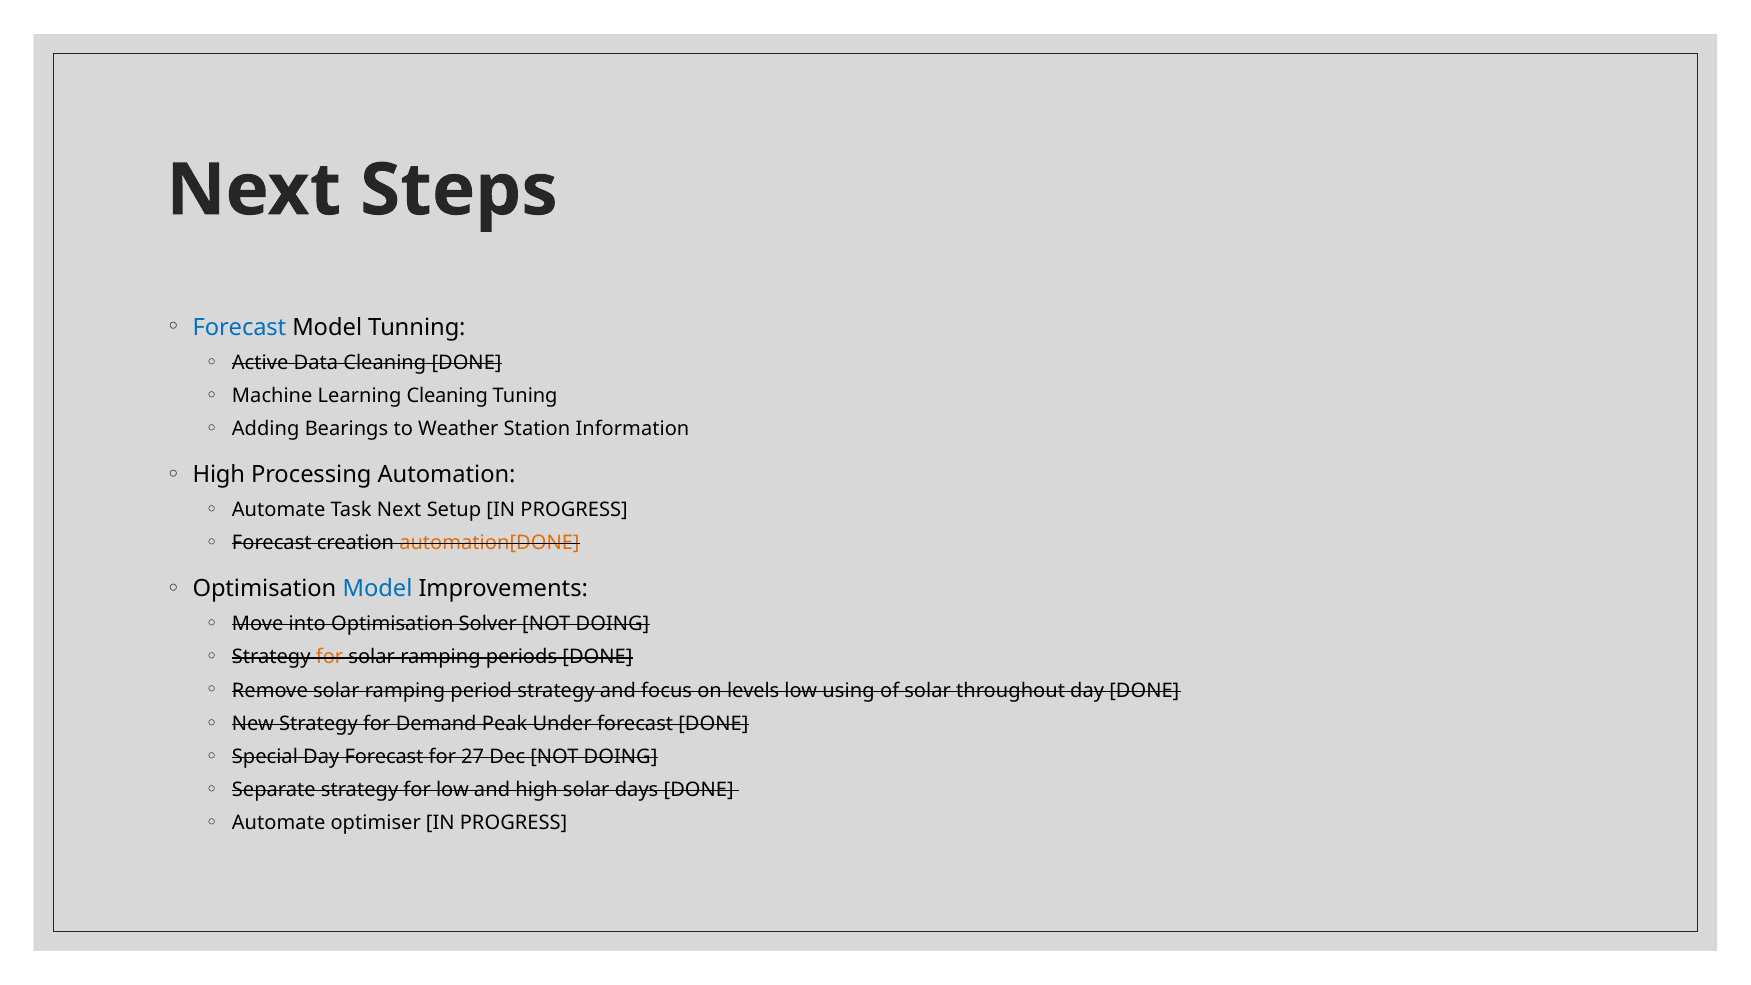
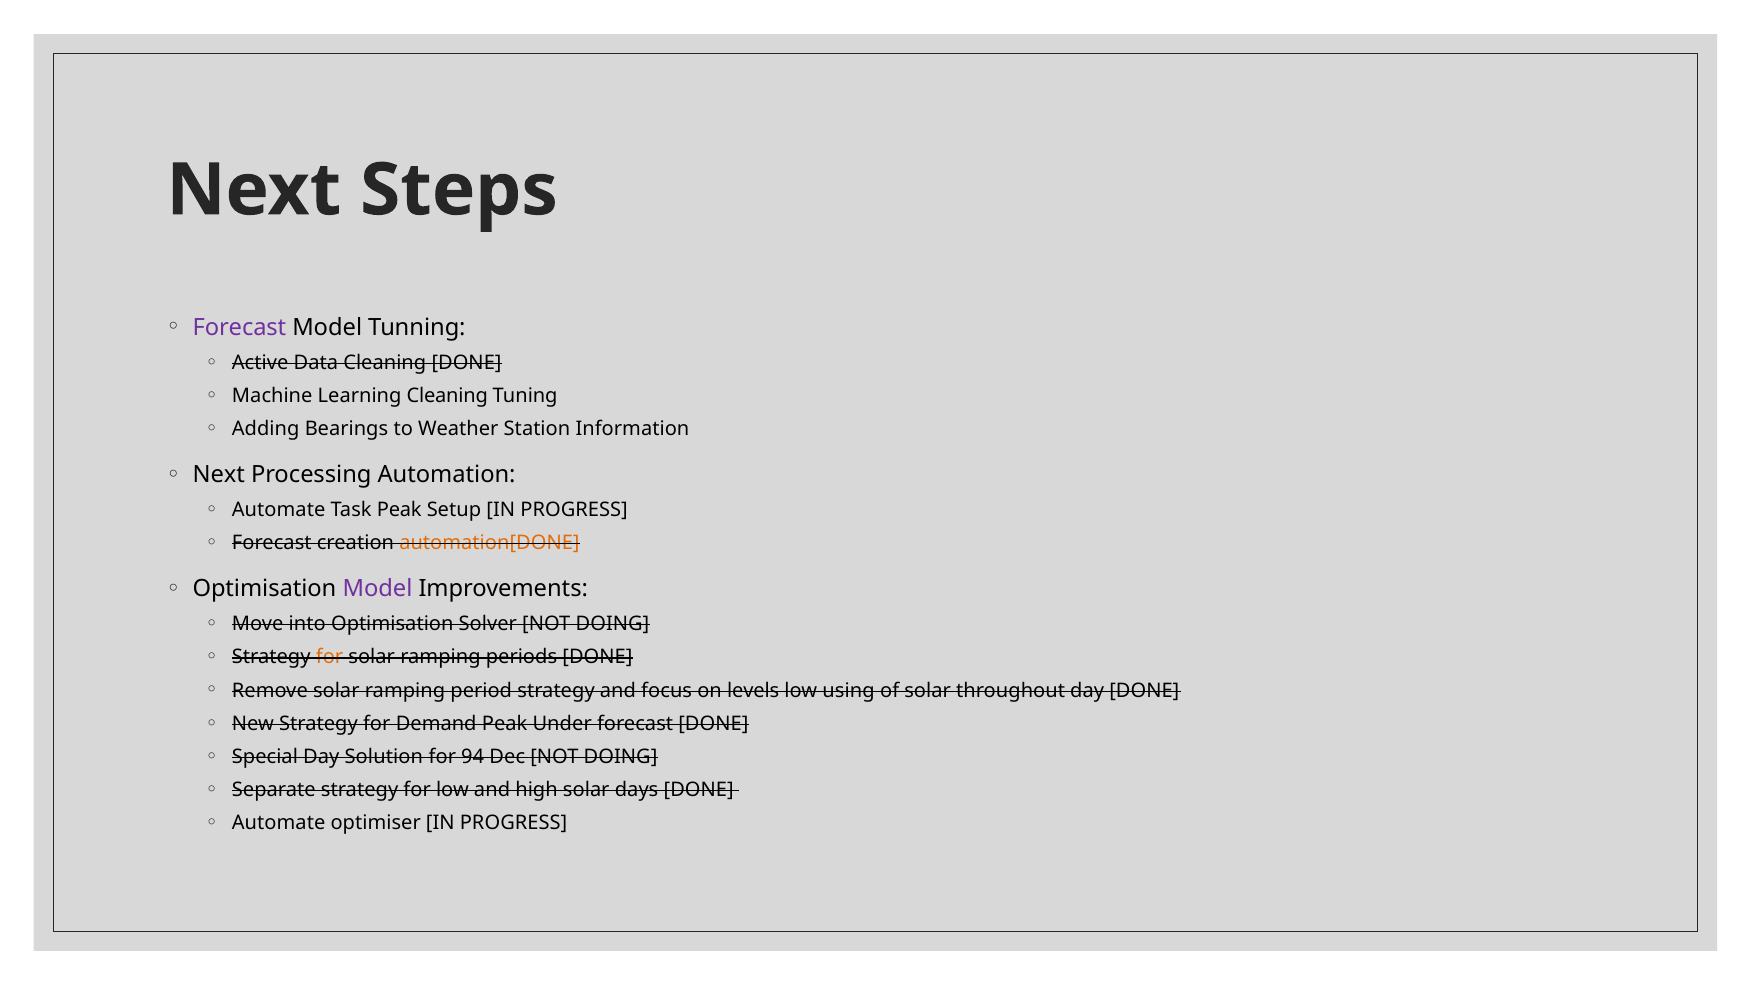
Forecast colour: blue -> purple (239, 327)
High: High -> Next (219, 475)
Task Next: Next -> Peak (399, 510)
Model colour: blue -> purple (377, 589)
Day Forecast: Forecast -> Solution (384, 757)
27: 27 -> 94 (473, 757)
